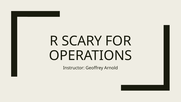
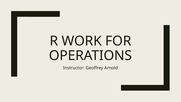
SCARY: SCARY -> WORK (82, 41)
